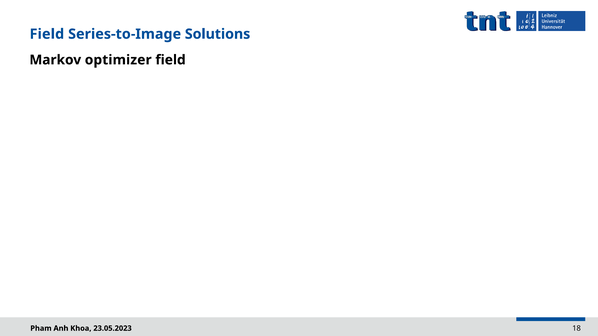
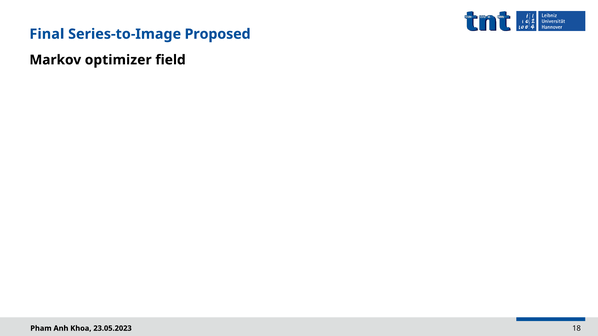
Field: Field -> Final (47, 34)
Solutions: Solutions -> Proposed (218, 34)
